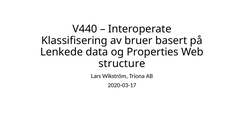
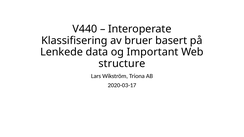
Properties: Properties -> Important (153, 52)
